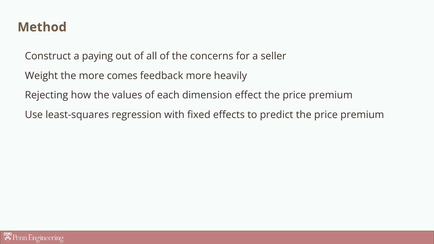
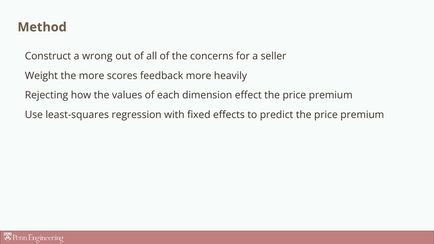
paying: paying -> wrong (97, 56)
comes: comes -> scores (122, 76)
